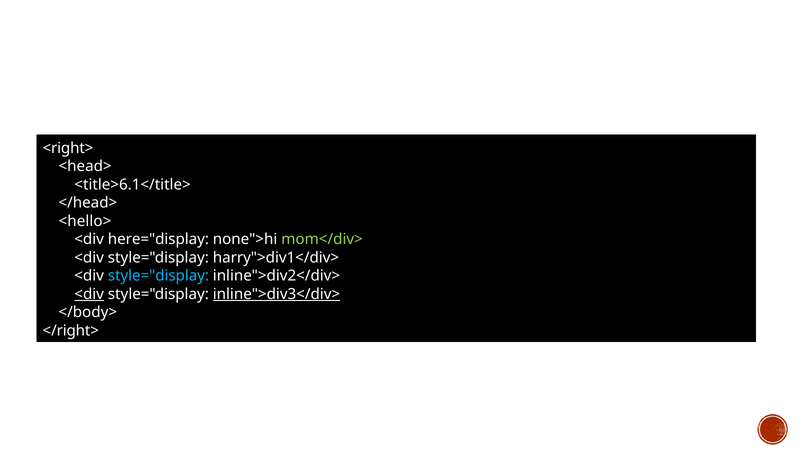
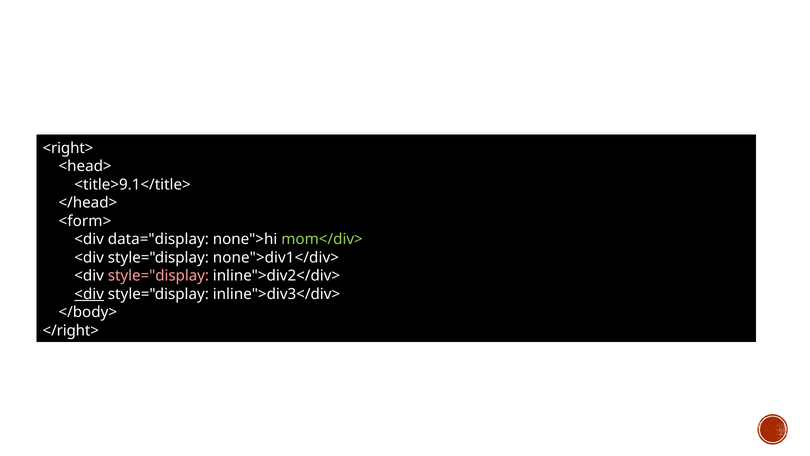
<title>6.1</title>: <title>6.1</title> -> <title>9.1</title> (133, 184)
<hello>: <hello> -> <form> (85, 221)
here="display: here="display -> data="display (158, 239)
harry">div1</div>: harry">div1</div> -> none">div1</div> (276, 257)
style="display colour: light blue -> pink (158, 276)
inline">div3</div> underline: present -> none (276, 294)
